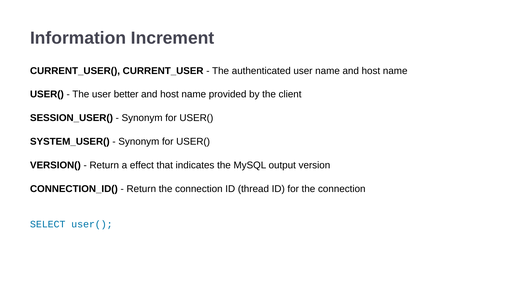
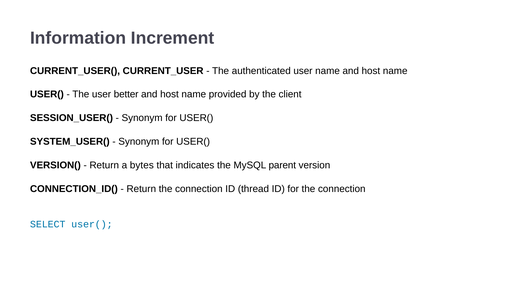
effect: effect -> bytes (142, 165)
output: output -> parent (282, 165)
